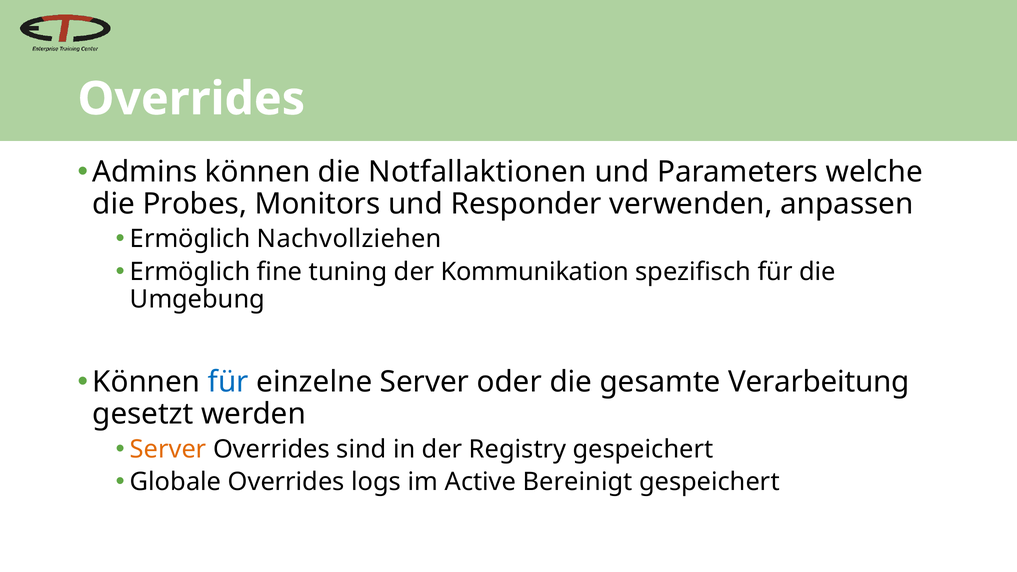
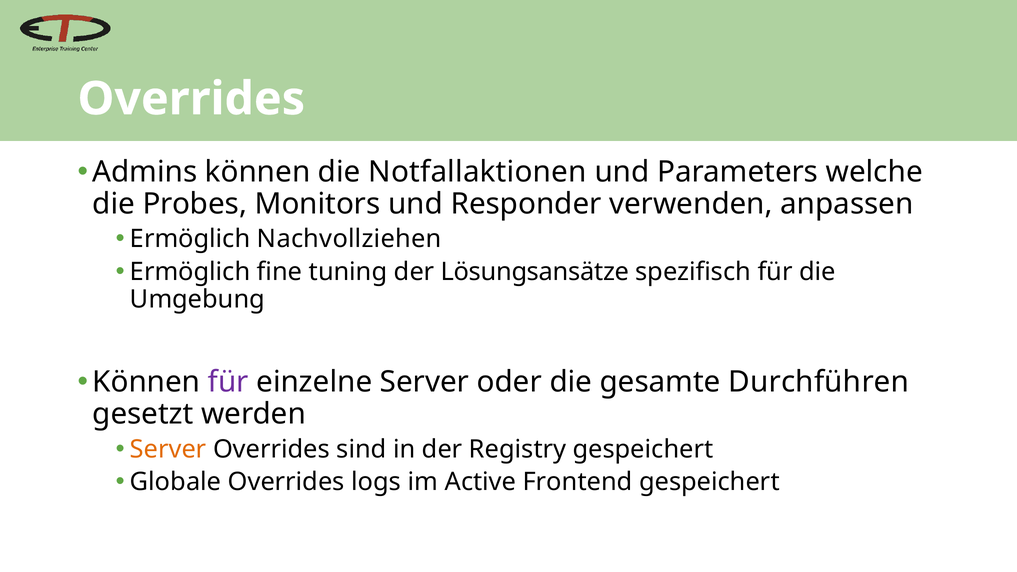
Kommunikation: Kommunikation -> Lösungsansätze (535, 272)
für colour: blue -> purple (228, 382)
Verarbeitung: Verarbeitung -> Durchführen (819, 382)
Bereinigt: Bereinigt -> Frontend (578, 482)
